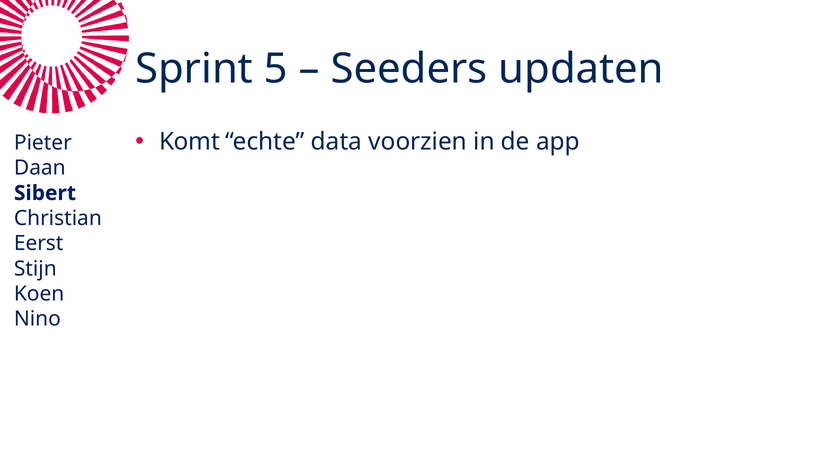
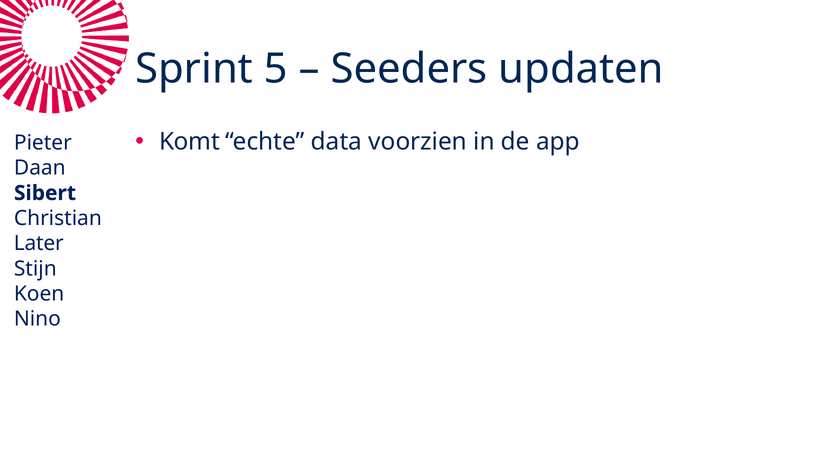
Eerst: Eerst -> Later (39, 243)
